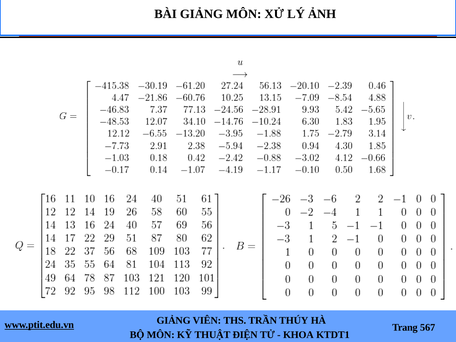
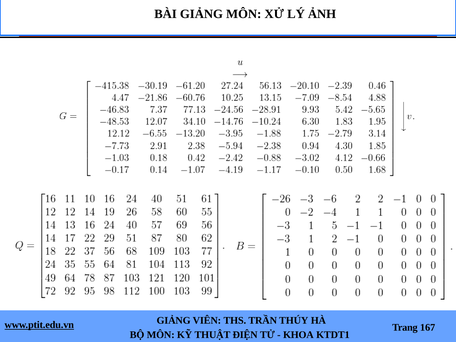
567: 567 -> 167 (428, 328)
